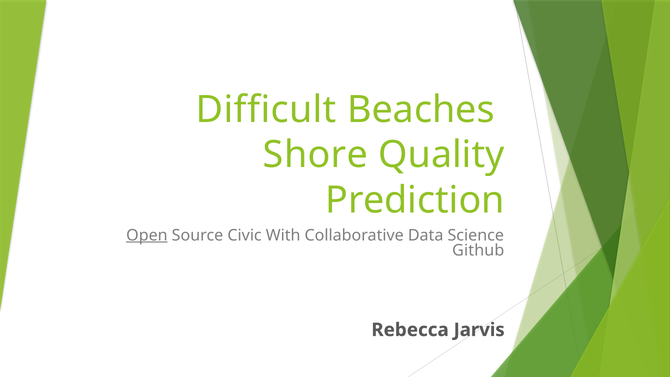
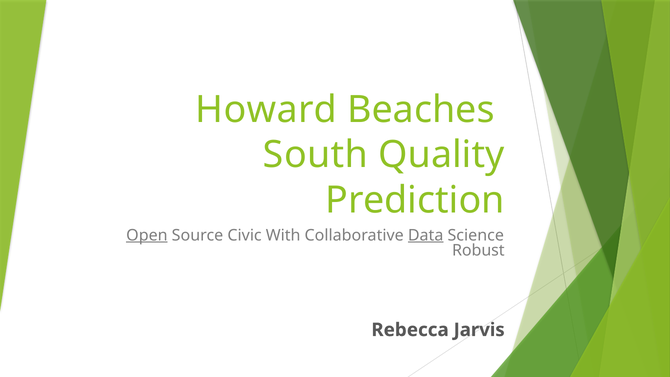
Difficult: Difficult -> Howard (266, 110)
Shore: Shore -> South (316, 155)
Data underline: none -> present (426, 235)
Github: Github -> Robust (478, 251)
